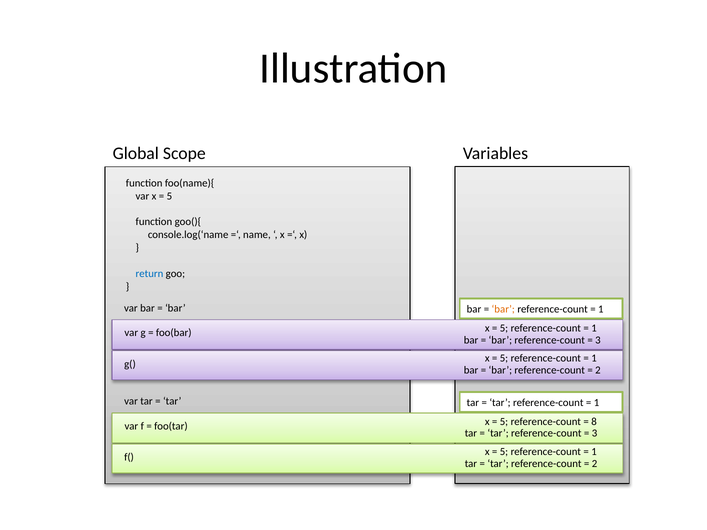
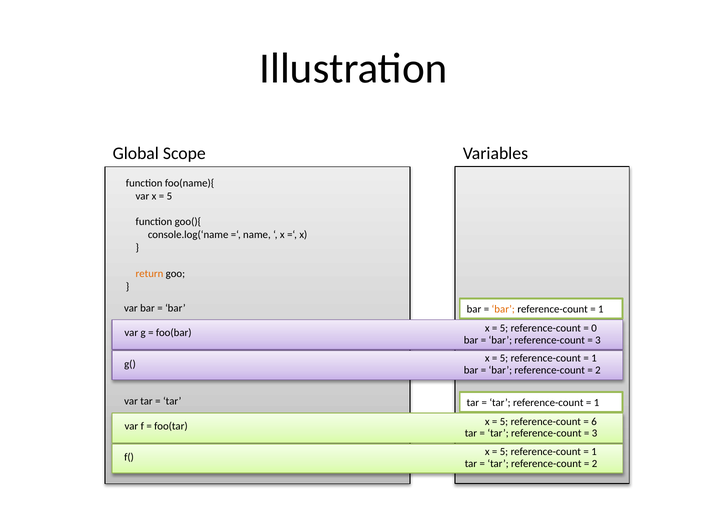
return colour: blue -> orange (149, 274)
1: 1 -> 0 (594, 328)
8: 8 -> 6 (594, 422)
